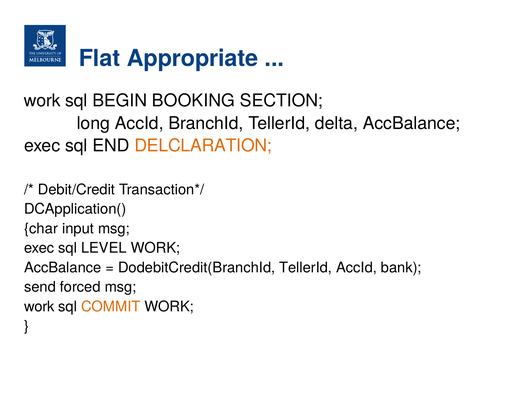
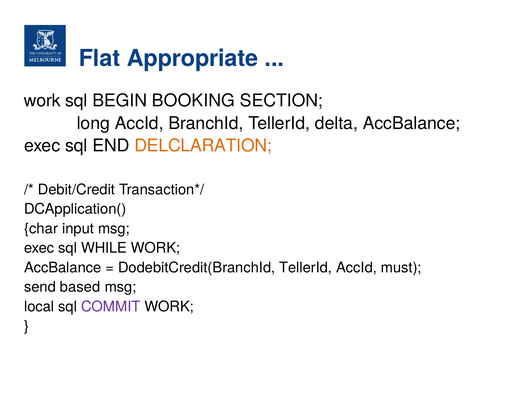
LEVEL: LEVEL -> WHILE (104, 248)
bank: bank -> must (401, 267)
forced: forced -> based (80, 287)
work: work -> local (39, 306)
COMMIT colour: orange -> purple (111, 306)
